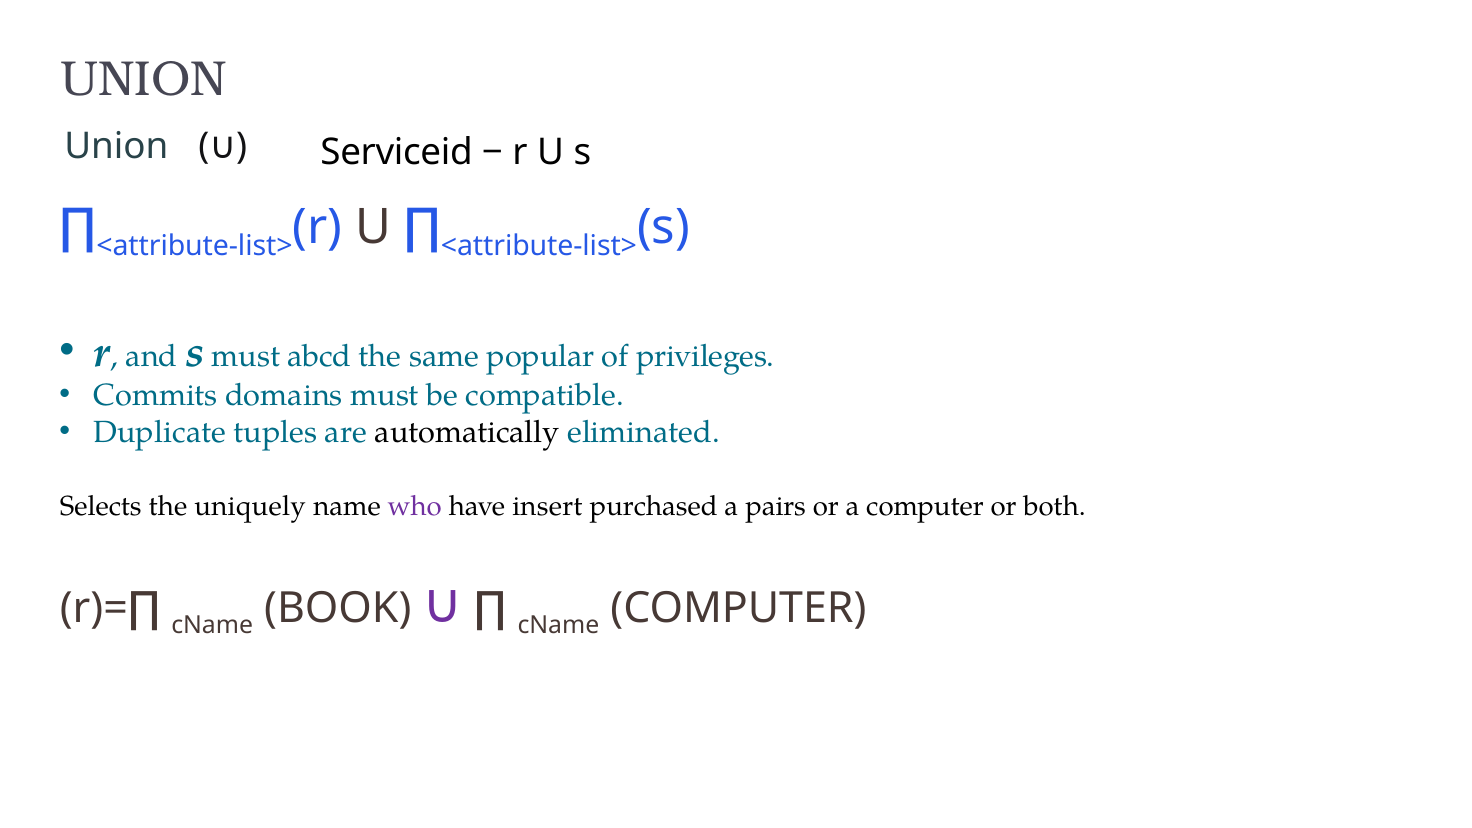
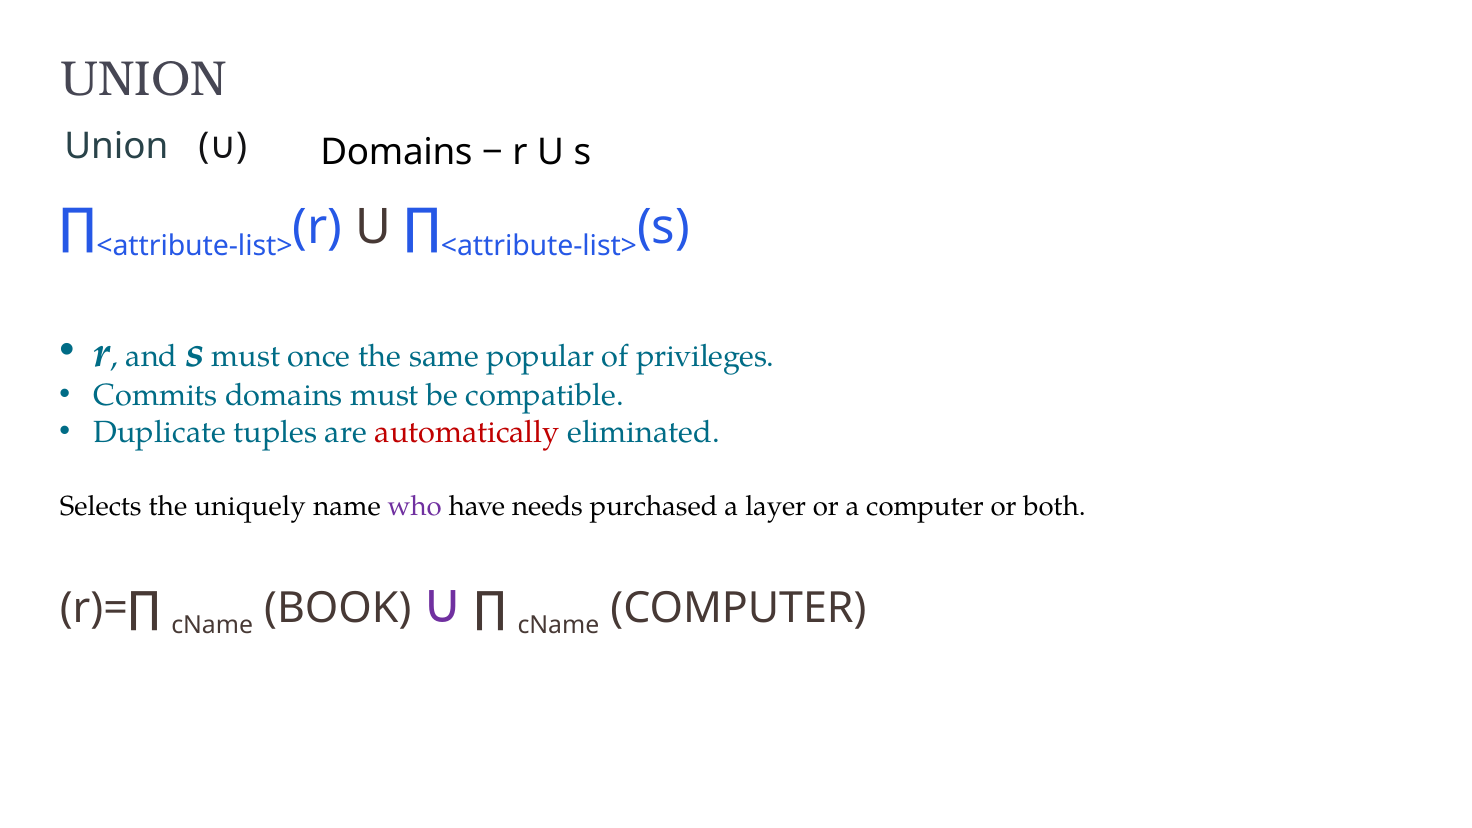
Serviceid: Serviceid -> Domains (397, 152)
abcd: abcd -> once (319, 356)
automatically colour: black -> red (467, 432)
insert: insert -> needs (548, 506)
pairs: pairs -> layer (776, 506)
